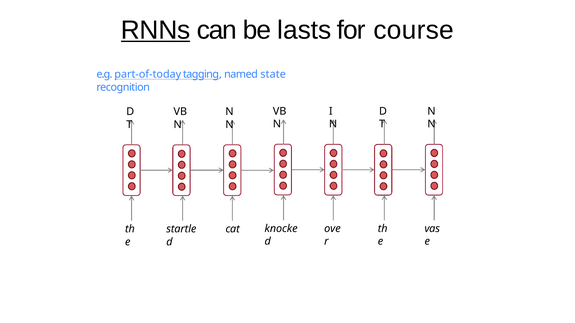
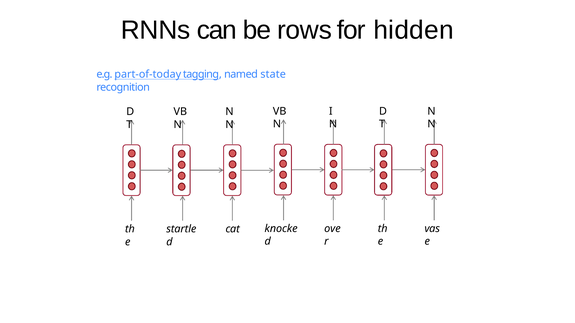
RNNs underline: present -> none (156, 30)
lasts: lasts -> rows (304, 30)
course: course -> hidden (414, 30)
